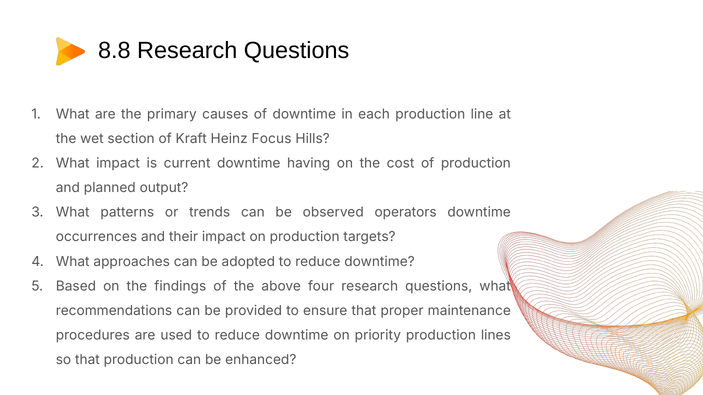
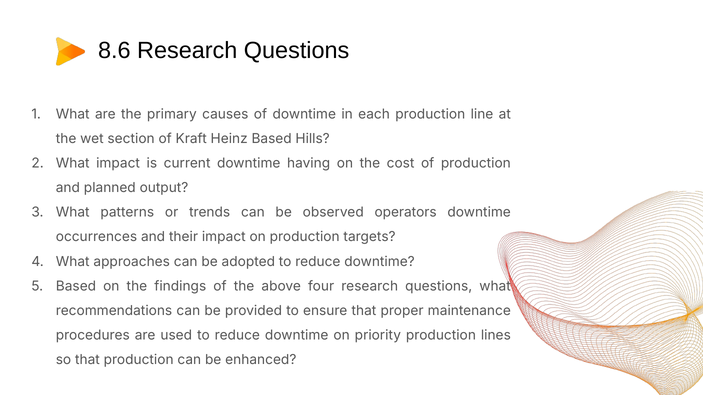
8.8: 8.8 -> 8.6 (114, 50)
Heinz Focus: Focus -> Based (272, 139)
